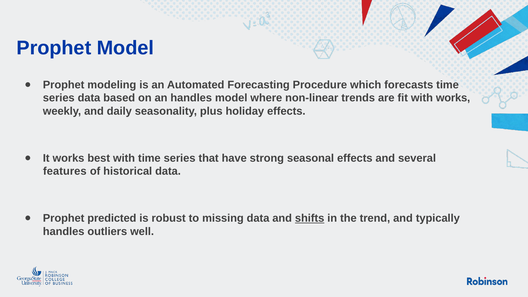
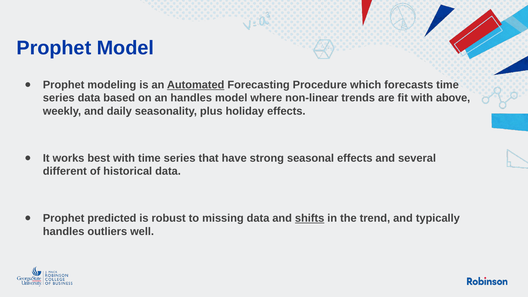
Automated underline: none -> present (196, 85)
with works: works -> above (453, 98)
features: features -> different (65, 171)
